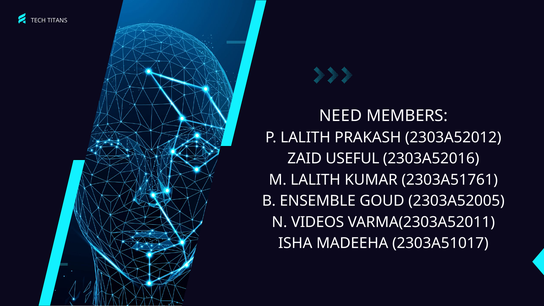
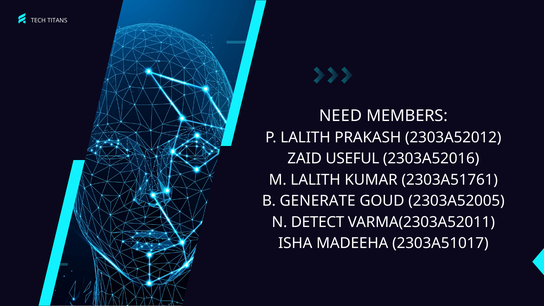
ENSEMBLE: ENSEMBLE -> GENERATE (318, 201)
VIDEOS: VIDEOS -> DETECT (318, 222)
